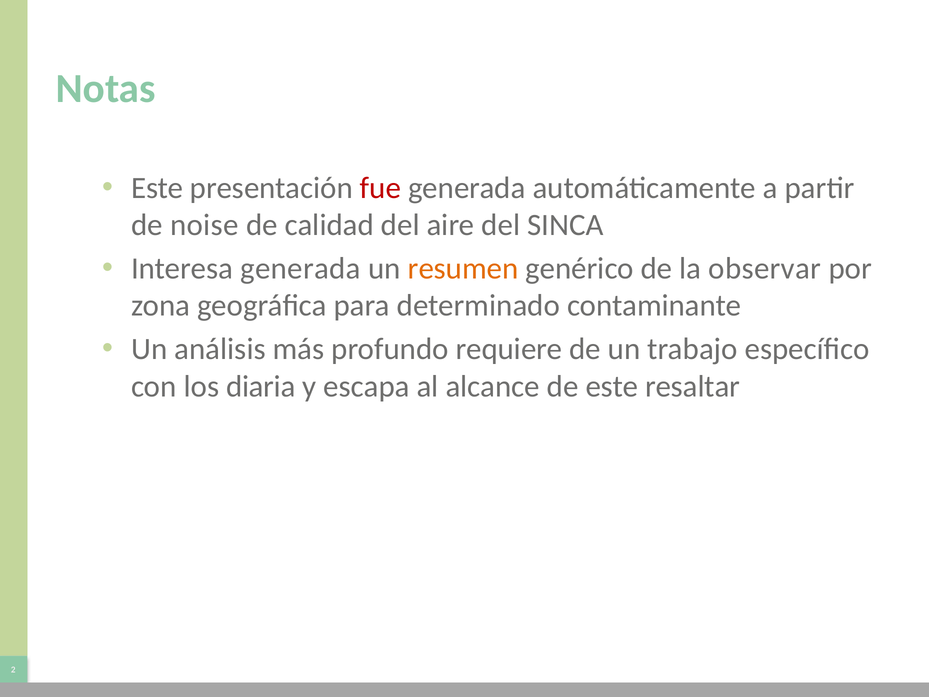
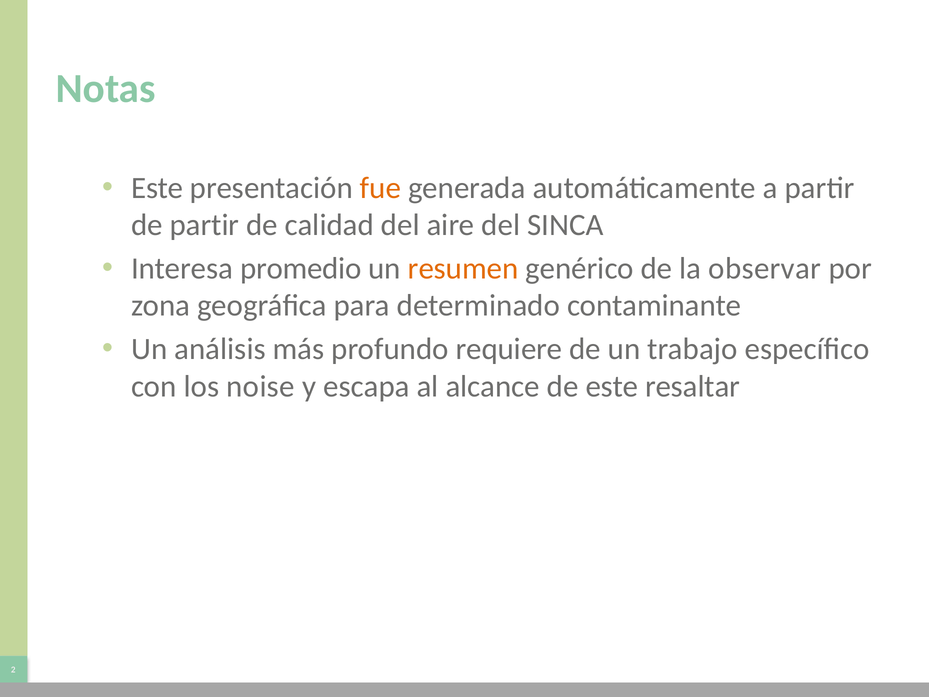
fue colour: red -> orange (380, 188)
de noise: noise -> partir (205, 225)
Interesa generada: generada -> promedio (301, 268)
diaria: diaria -> noise (261, 386)
